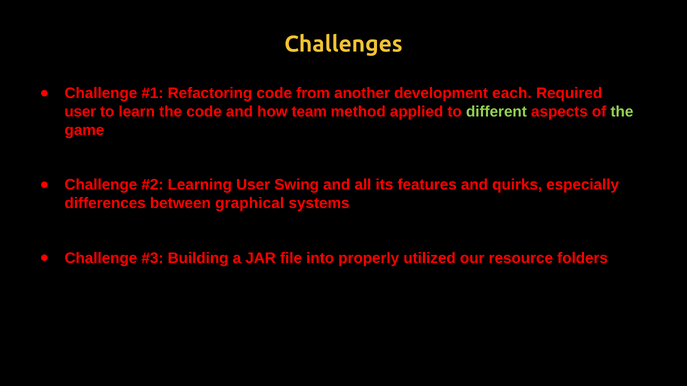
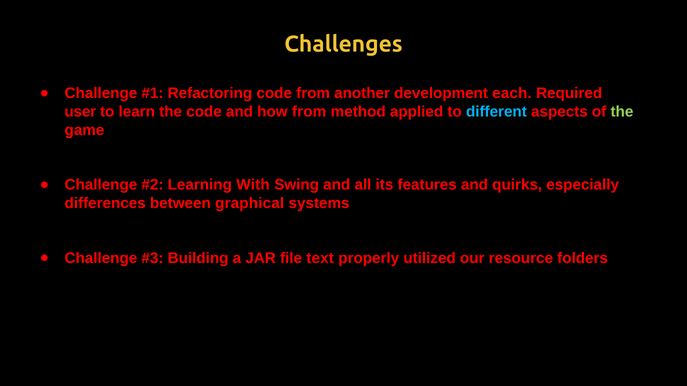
how team: team -> from (309, 112)
different colour: light green -> light blue (496, 112)
Learning User: User -> With (253, 185)
into: into -> text (320, 258)
